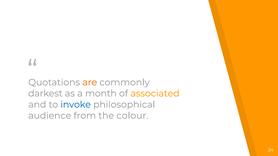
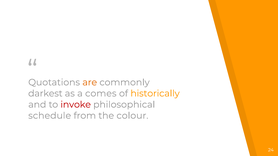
month: month -> comes (101, 94)
associated: associated -> historically (155, 94)
invoke colour: blue -> red (76, 105)
audience: audience -> schedule (50, 116)
